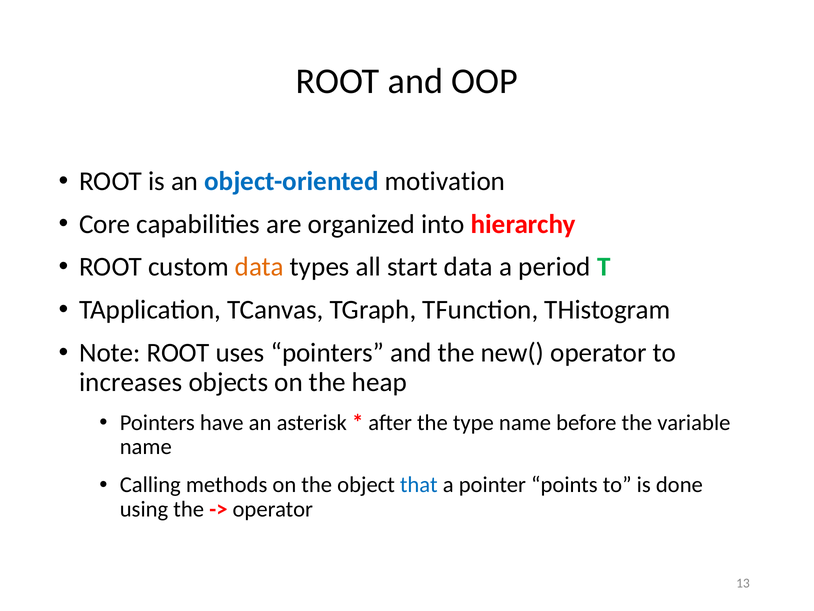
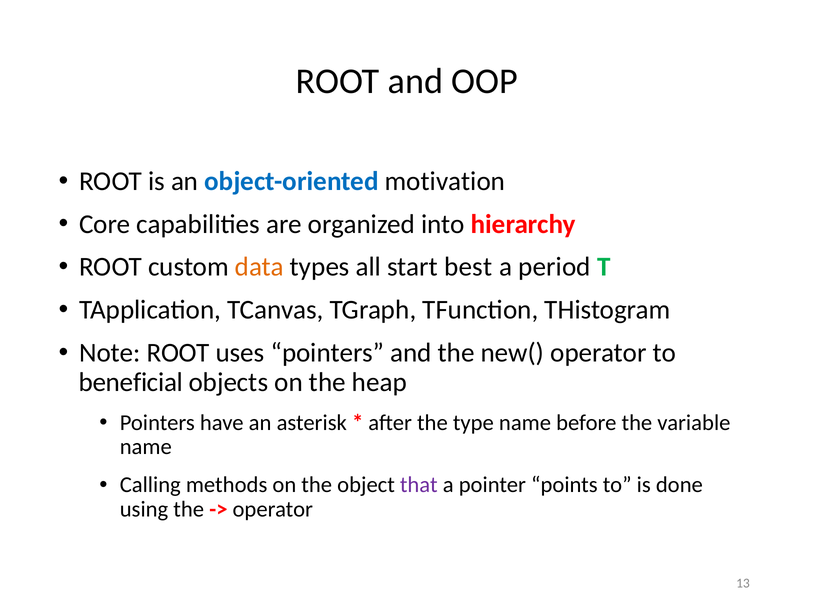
start data: data -> best (468, 267)
increases: increases -> beneficial (131, 382)
that colour: blue -> purple (419, 485)
